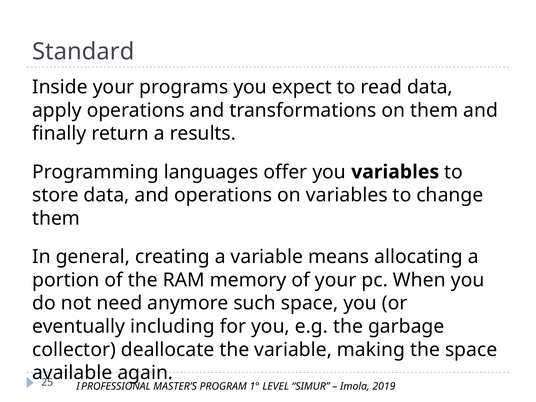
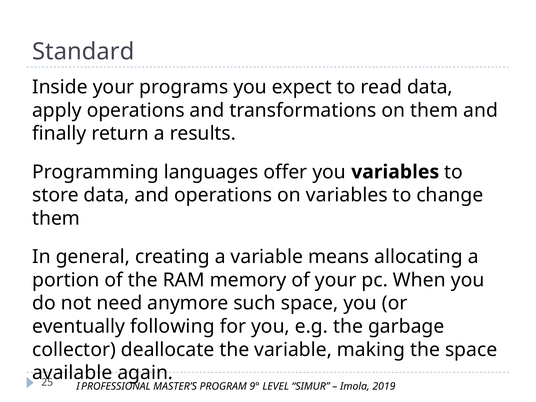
including: including -> following (172, 326)
1°: 1° -> 9° (255, 387)
